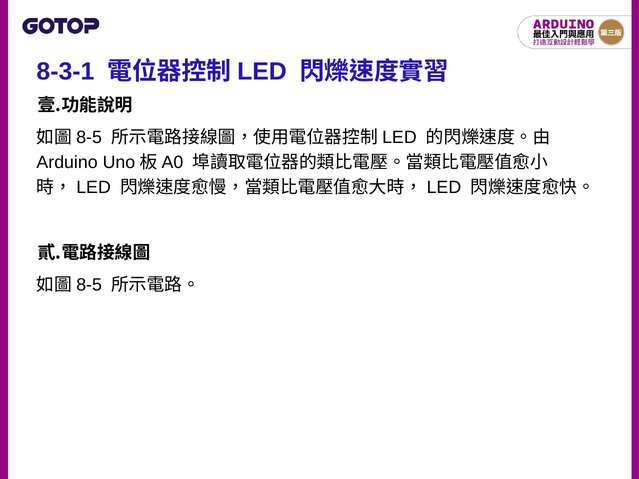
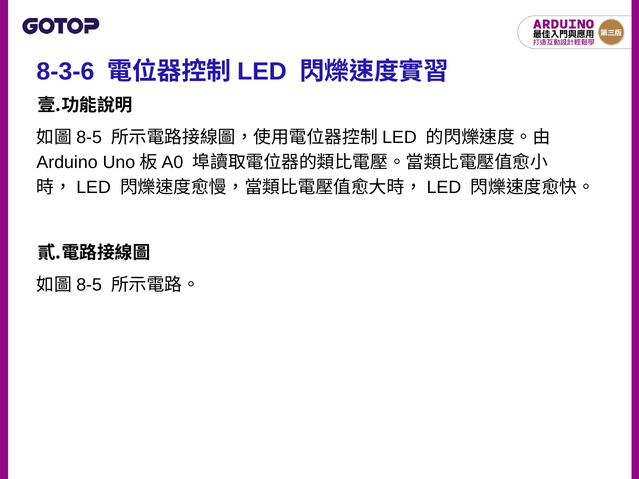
8-3-1: 8-3-1 -> 8-3-6 (65, 72)
